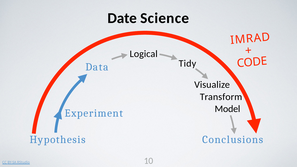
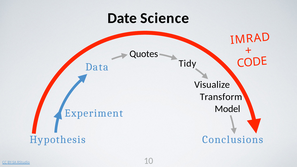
Logical: Logical -> Quotes (144, 54)
